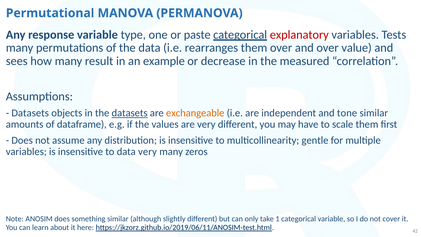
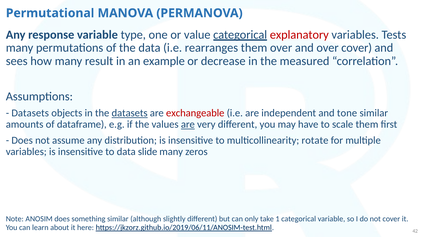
paste: paste -> value (197, 35)
over value: value -> cover (357, 48)
exchangeable colour: orange -> red (195, 113)
are underline: none -> present (188, 124)
gentle: gentle -> rotate (315, 140)
data very: very -> slide (148, 152)
